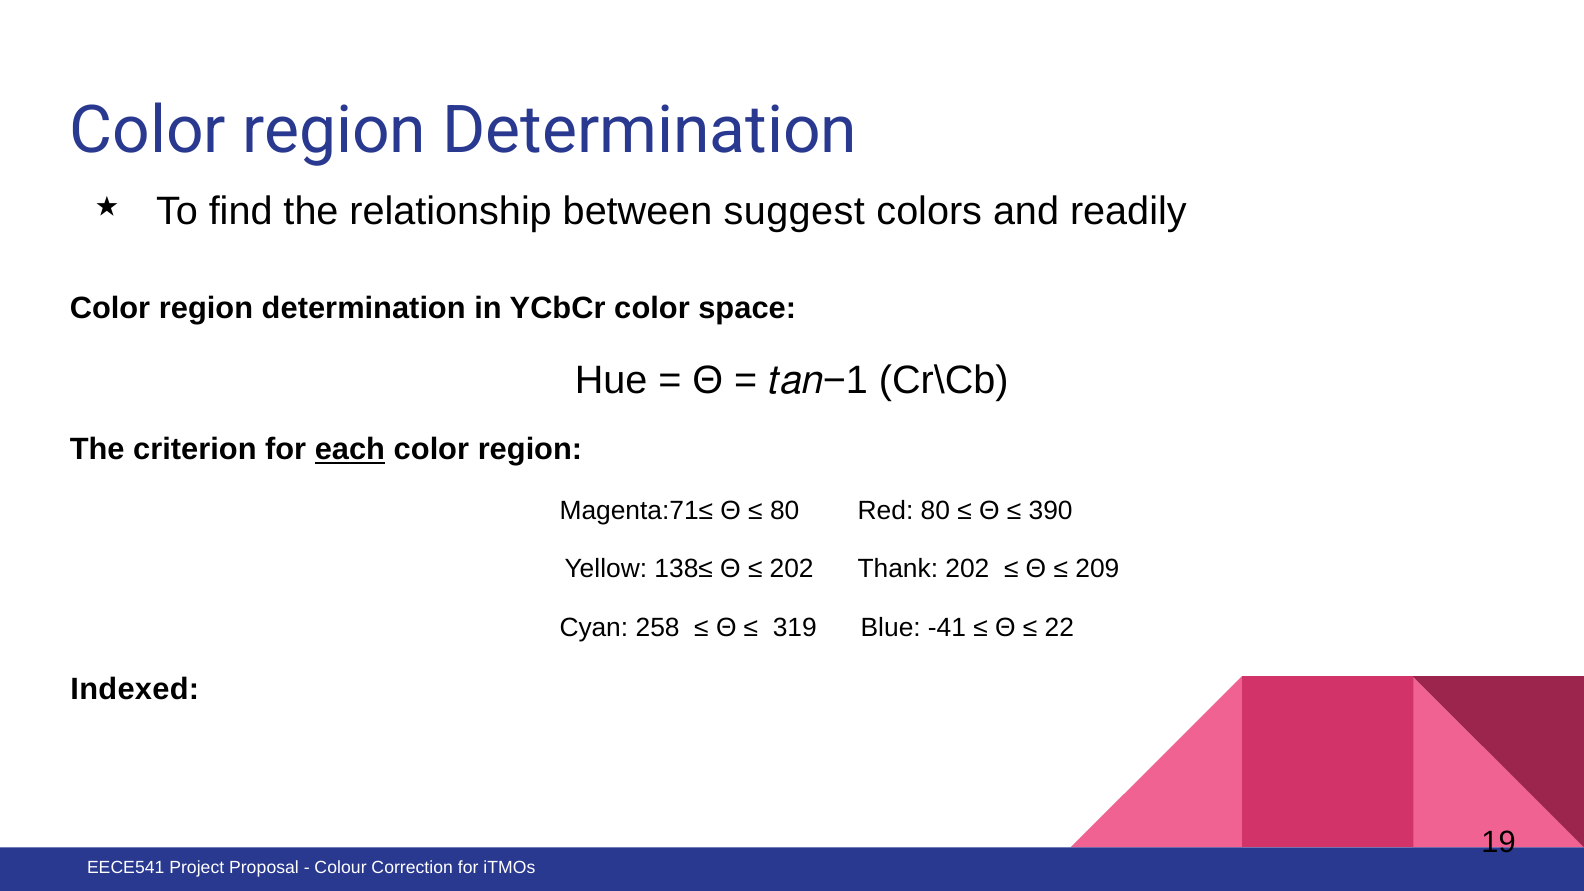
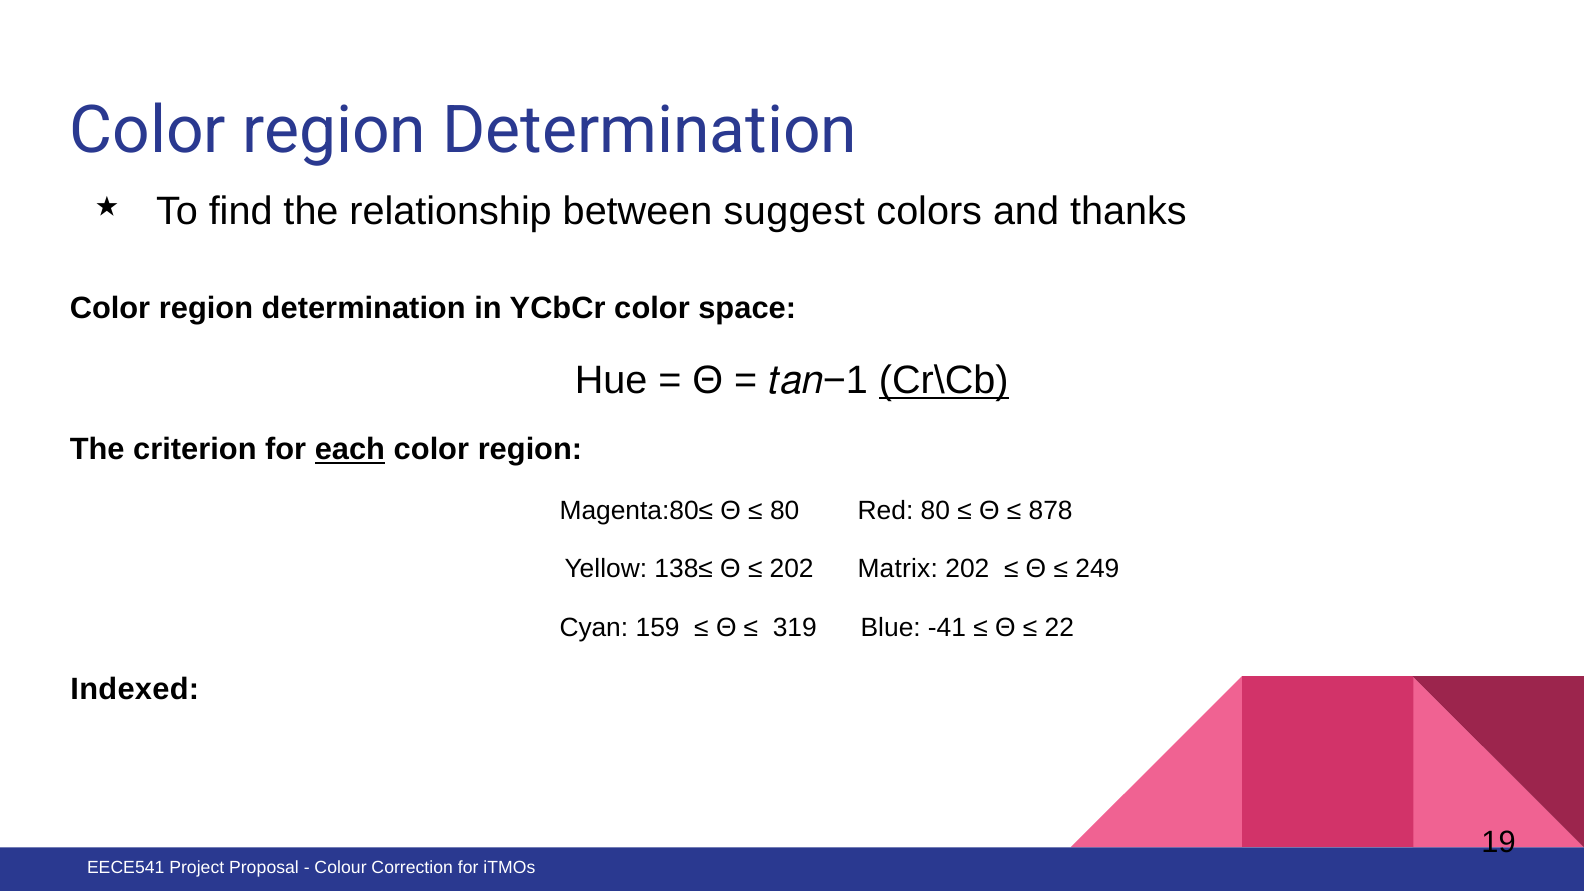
readily: readily -> thanks (1128, 212)
Cr\Cb underline: none -> present (944, 381)
Magenta:71≤: Magenta:71≤ -> Magenta:80≤ (636, 511)
390: 390 -> 878 (1051, 511)
Thank: Thank -> Matrix (898, 569)
209: 209 -> 249 (1097, 569)
258: 258 -> 159 (658, 627)
